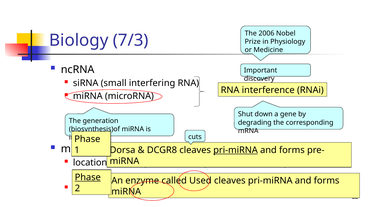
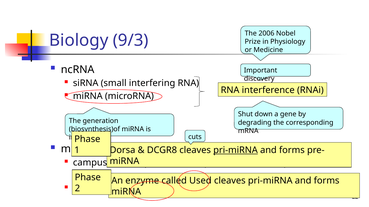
7/3: 7/3 -> 9/3 (131, 40)
location: location -> campus (90, 163)
Phase underline: present -> none (88, 178)
